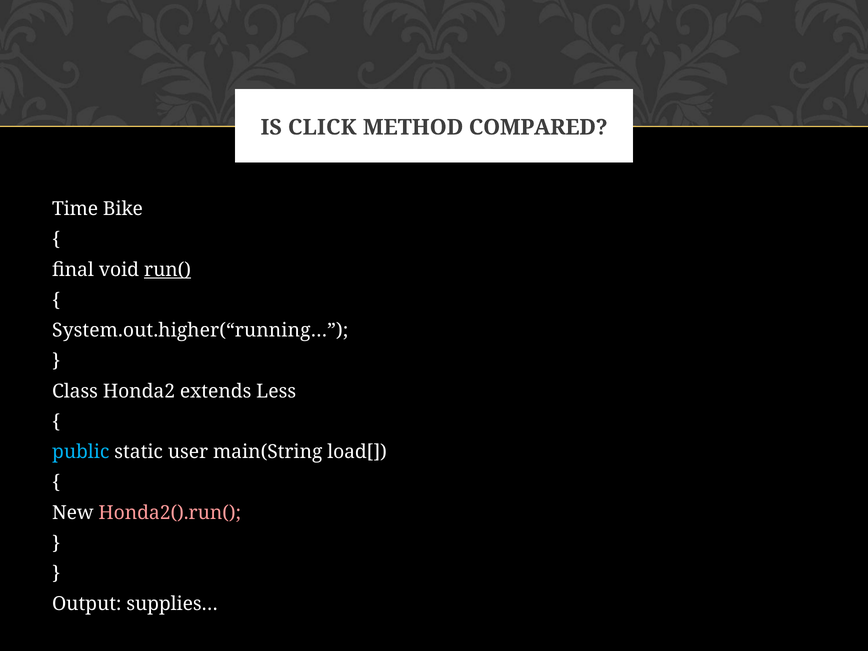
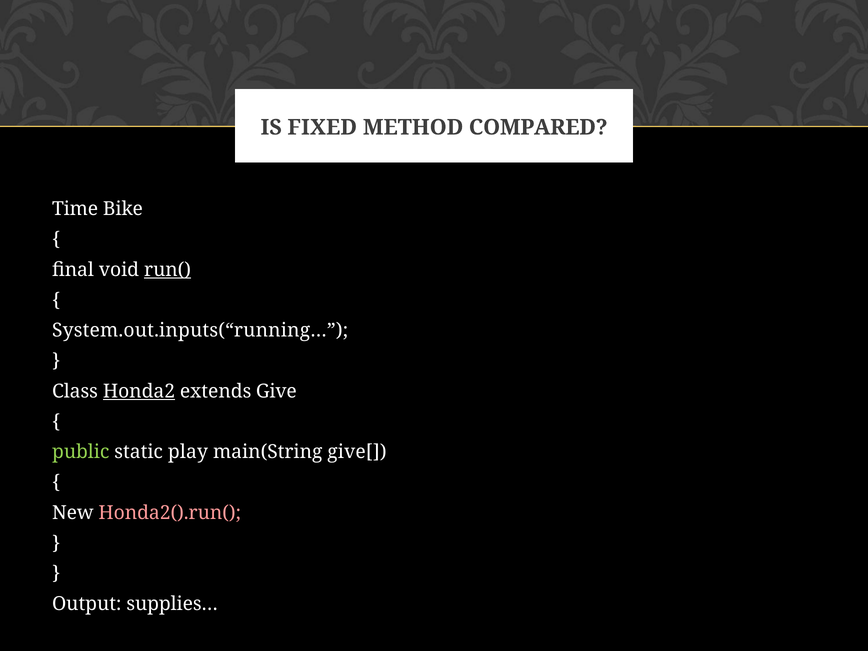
CLICK: CLICK -> FIXED (322, 127)
System.out.higher(“running…: System.out.higher(“running… -> System.out.inputs(“running… (200, 331)
Honda2 underline: none -> present (139, 391)
Less: Less -> Give (276, 391)
public colour: light blue -> light green (81, 452)
user: user -> play (188, 452)
load[: load[ -> give[ (357, 452)
